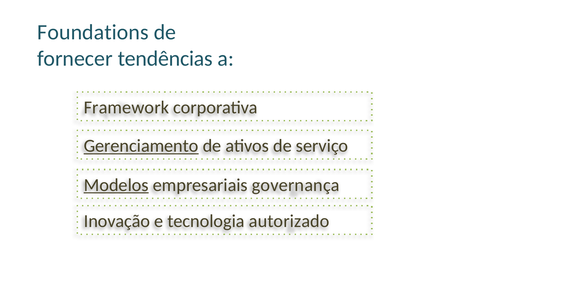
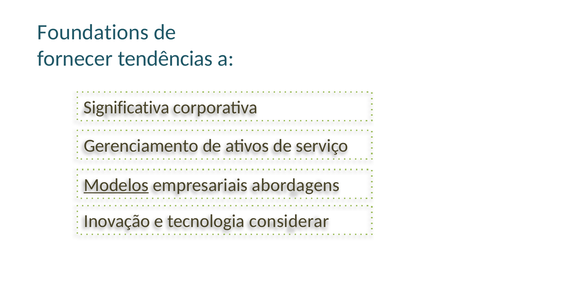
Framework: Framework -> Significativa (127, 107)
Gerenciamento underline: present -> none (141, 146)
governança: governança -> abordagens (296, 185)
autorizado: autorizado -> considerar (289, 221)
